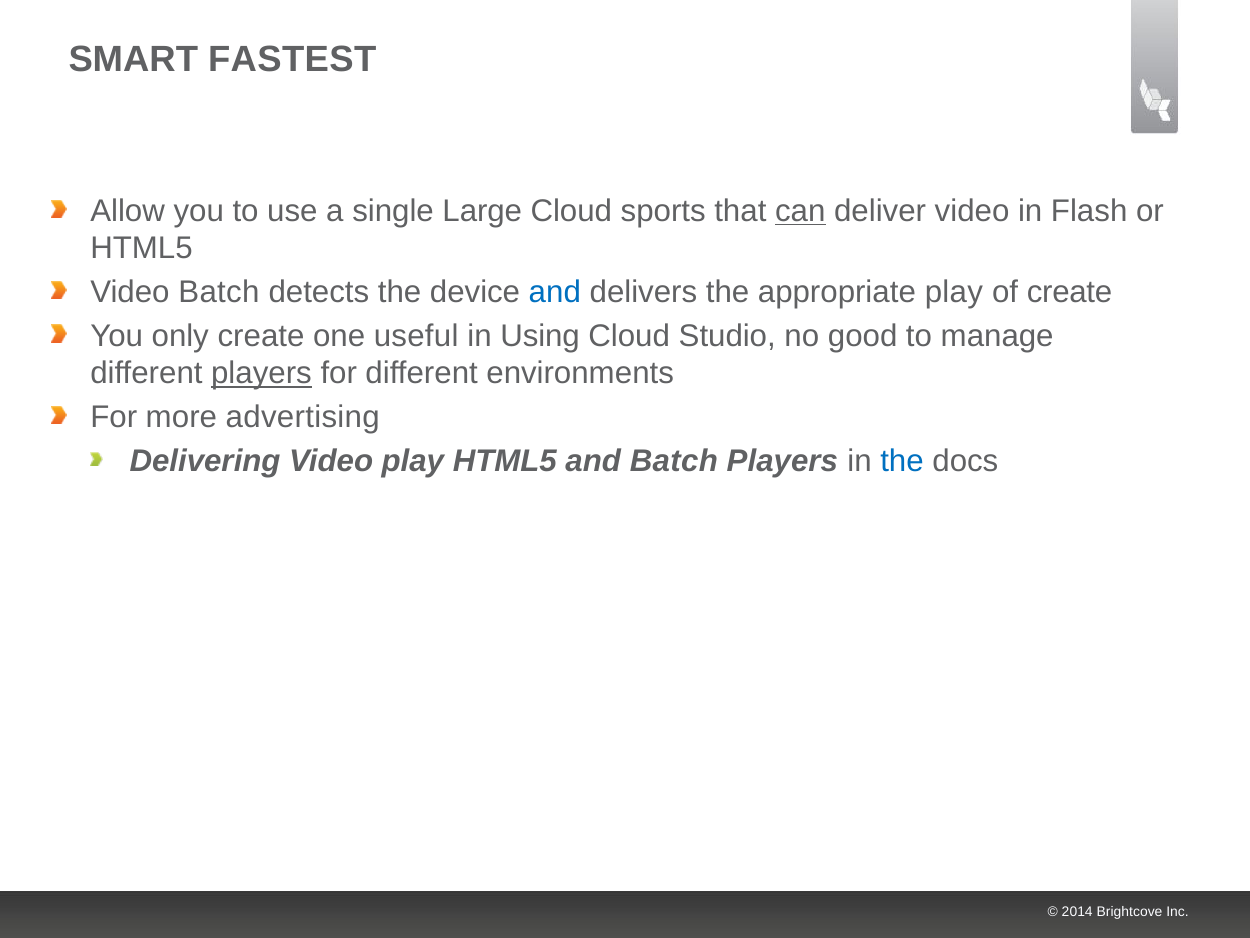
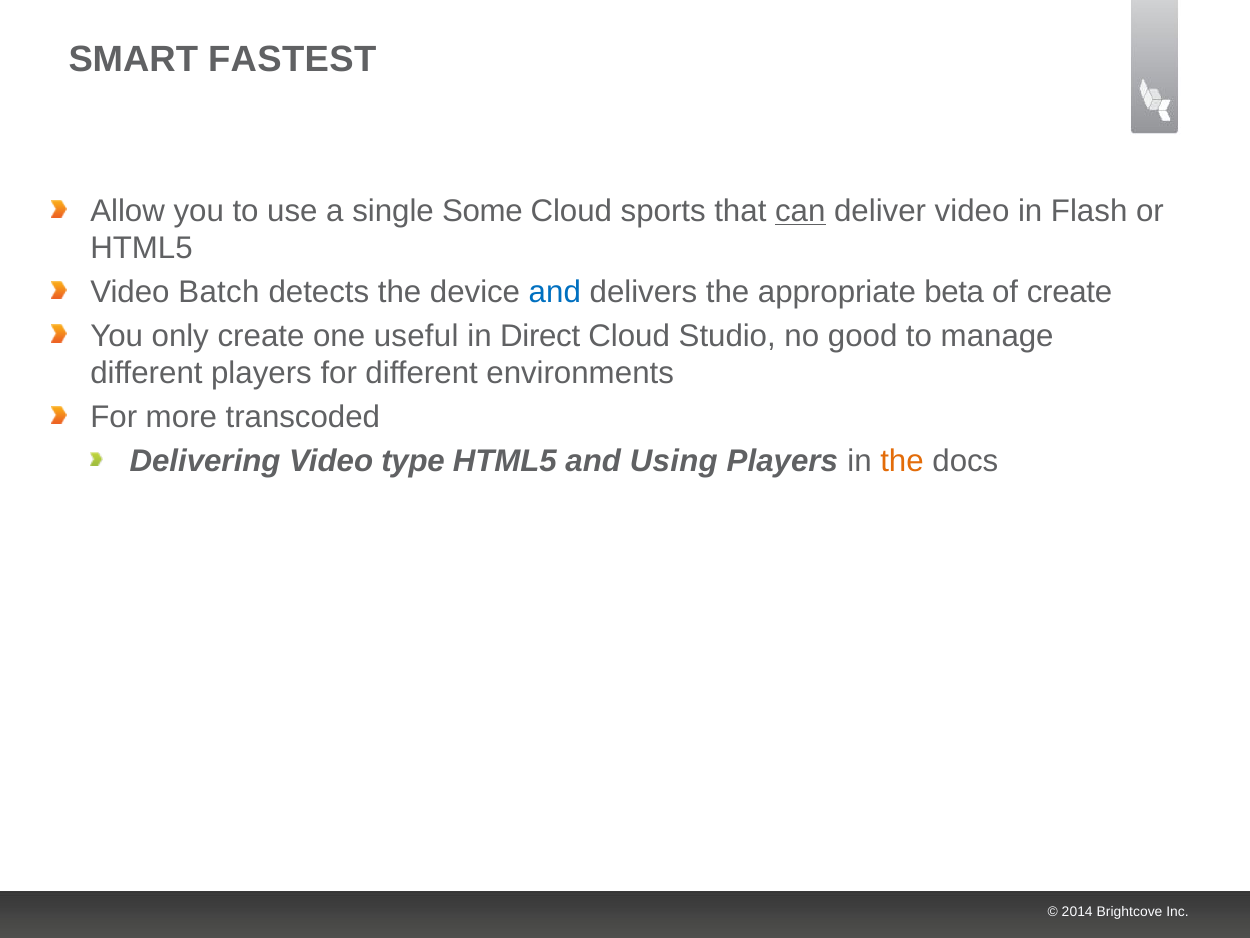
Large: Large -> Some (482, 211)
appropriate play: play -> beta (954, 292)
Using: Using -> Direct (540, 336)
players underline: present -> none (261, 373)
advertising: advertising -> transcoded (303, 417)
Video play: play -> type (413, 461)
and Batch: Batch -> Using (674, 461)
the colour: blue -> orange (902, 461)
